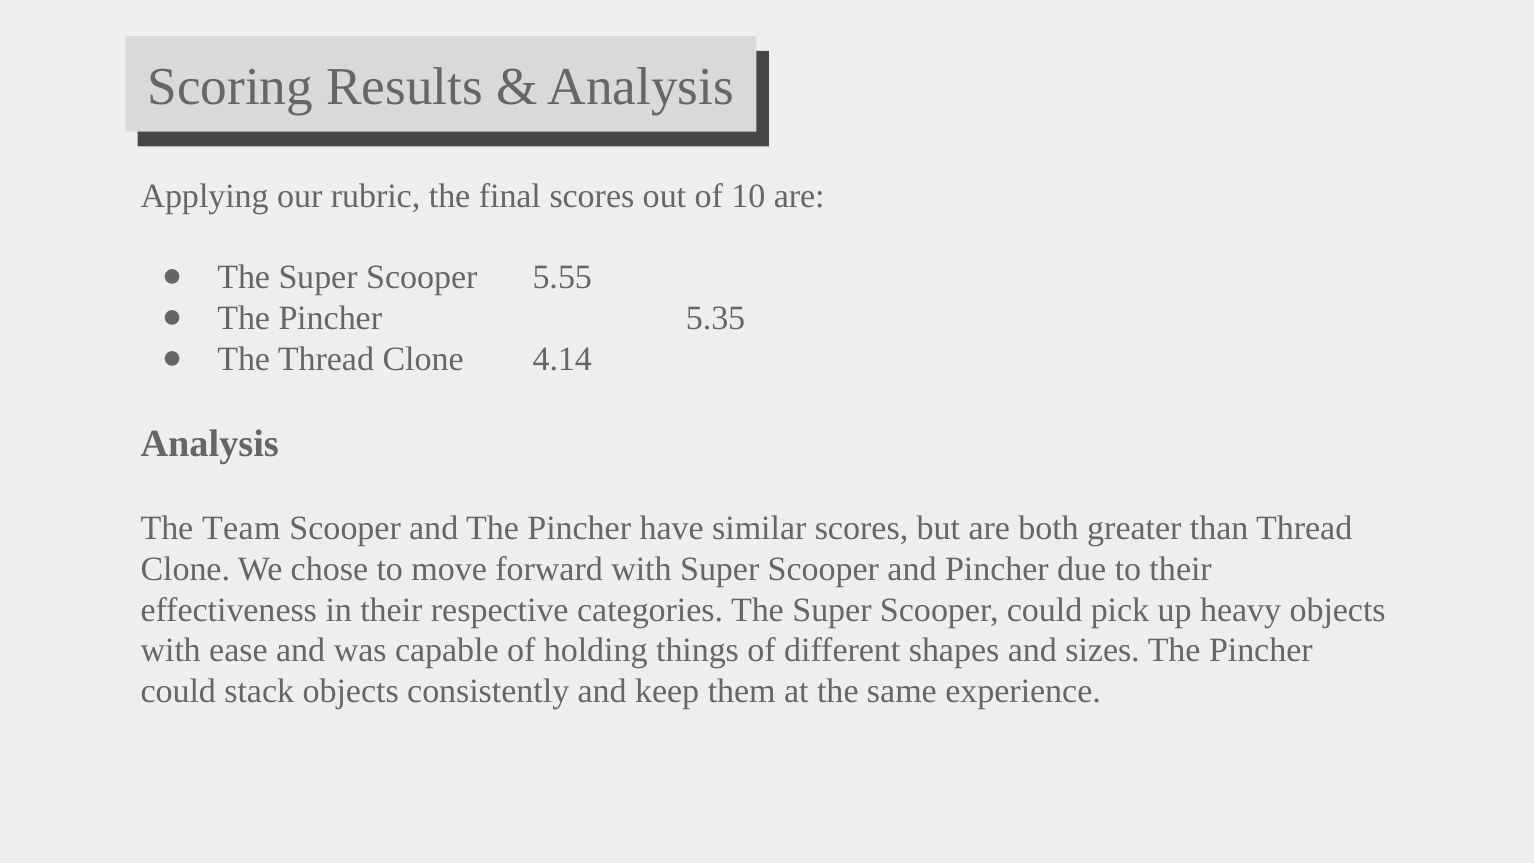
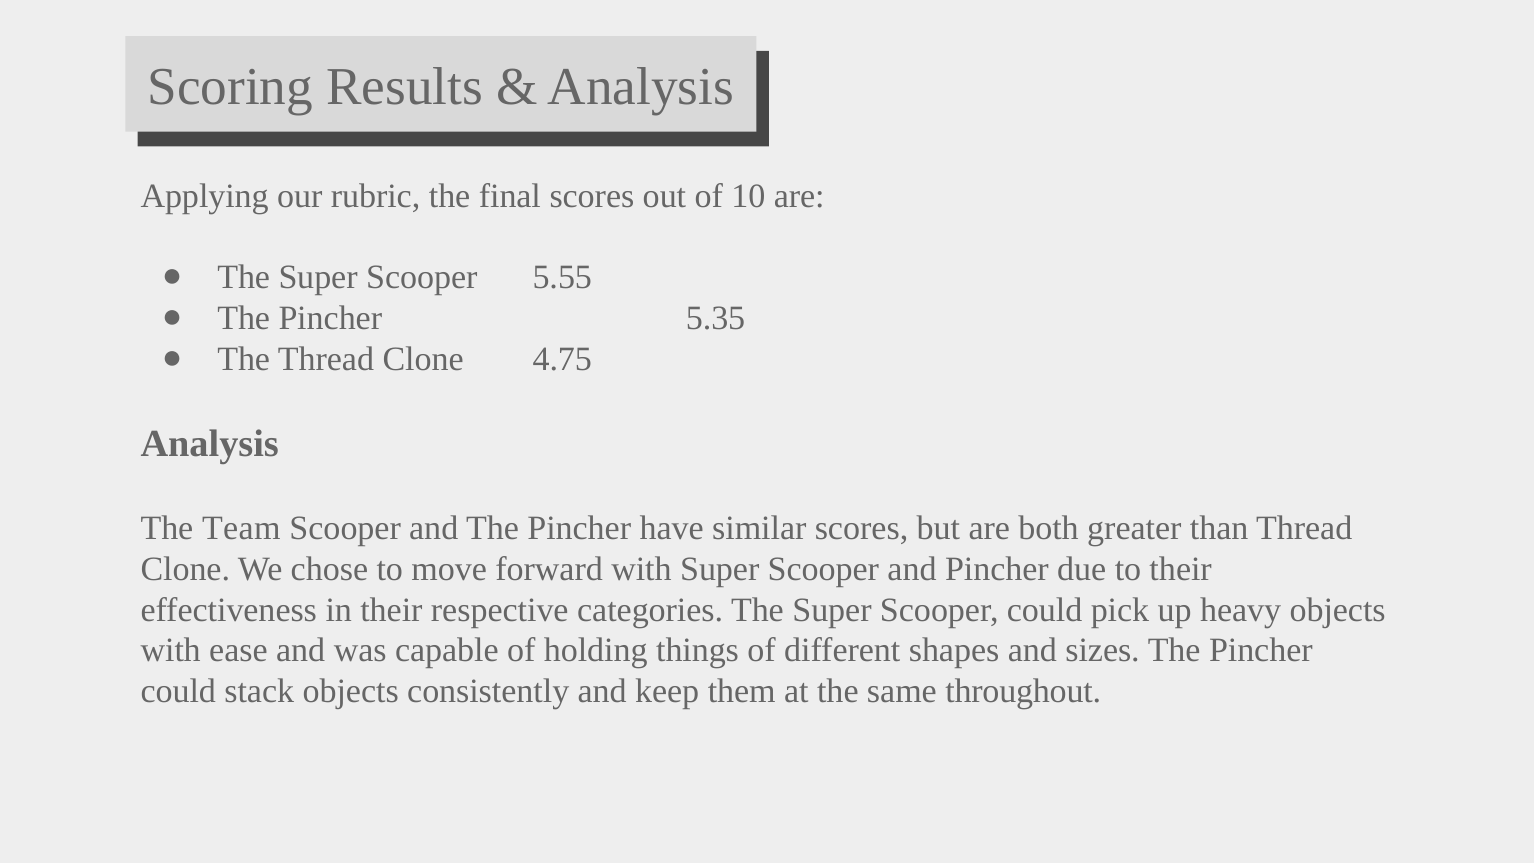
4.14: 4.14 -> 4.75 (562, 359)
experience: experience -> throughout (1023, 692)
